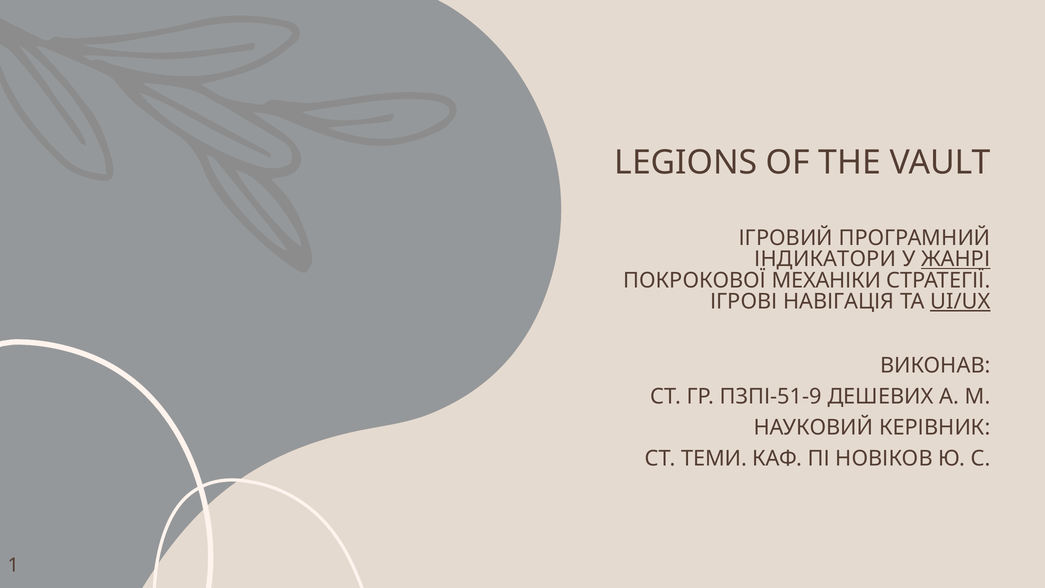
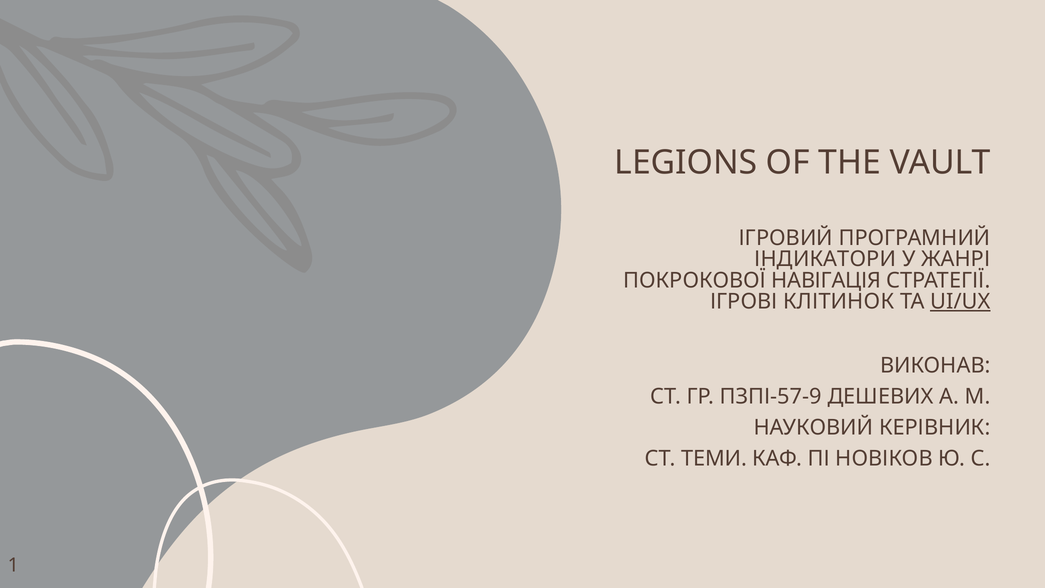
ЖАНРІ underline: present -> none (956, 259)
МЕХАНІКИ: МЕХАНІКИ -> НАВІГАЦІЯ (826, 280)
НАВІГАЦІЯ: НАВІГАЦІЯ -> КЛІТИНОК (839, 301)
ПЗПІ-51-9: ПЗПІ-51-9 -> ПЗПІ-57-9 (771, 397)
